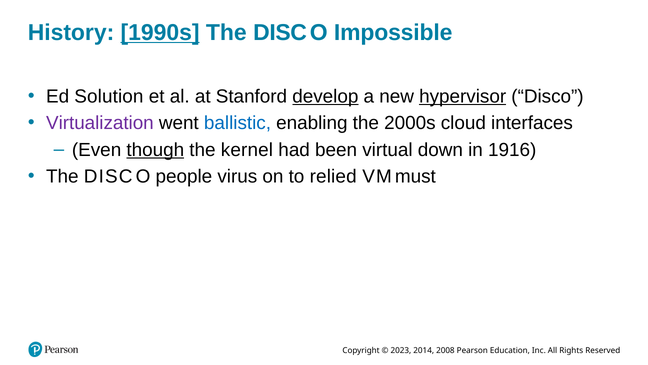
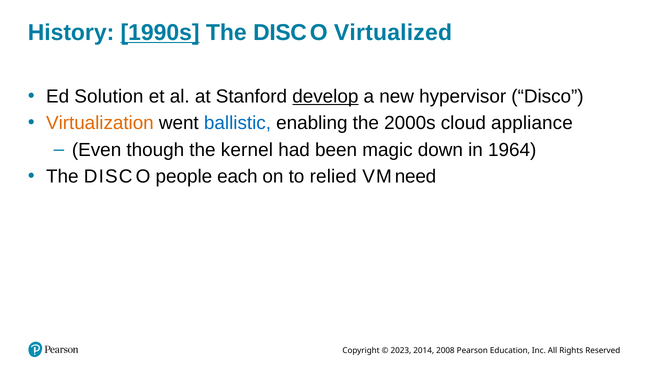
Impossible: Impossible -> Virtualized (393, 33)
hypervisor underline: present -> none (463, 96)
Virtualization colour: purple -> orange (100, 123)
interfaces: interfaces -> appliance (532, 123)
though underline: present -> none (155, 150)
virtual: virtual -> magic (387, 150)
1916: 1916 -> 1964 (512, 150)
virus: virus -> each (237, 176)
must: must -> need (415, 176)
